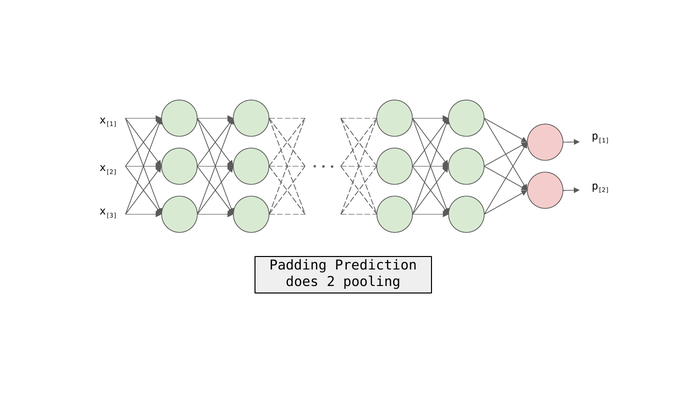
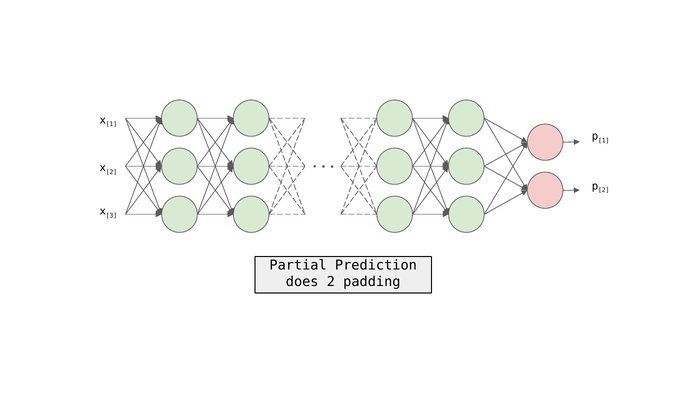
Padding: Padding -> Partial (298, 266)
pooling: pooling -> padding (372, 282)
